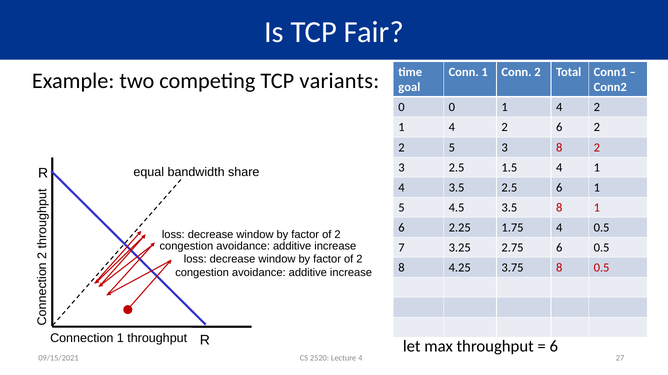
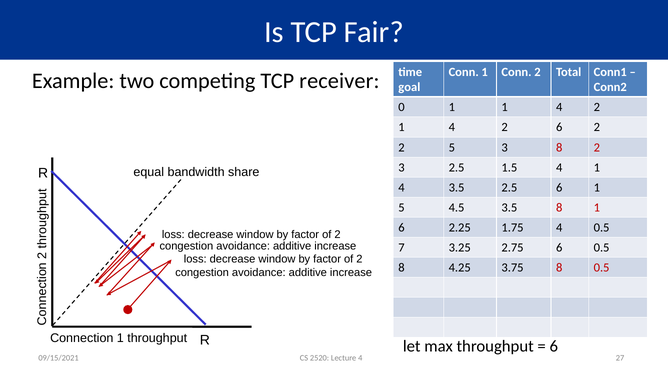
variants: variants -> receiver (339, 81)
0 0: 0 -> 1 (452, 107)
